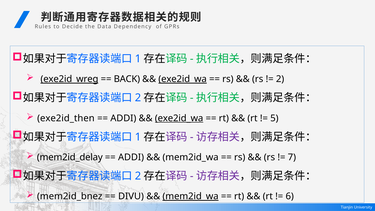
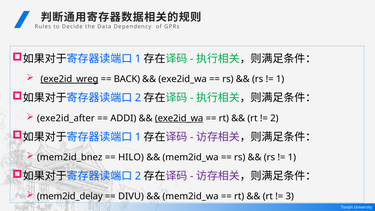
exe2id_wa underline: present -> none (183, 79)
2: 2 -> 1 (280, 79)
exe2id_then: exe2id_then -> exe2id_after (66, 118)
5: 5 -> 2 (274, 118)
mem2id_delay: mem2id_delay -> mem2id_bnez (70, 157)
ADDI: ADDI -> HILO (131, 157)
7: 7 -> 1 (292, 157)
mem2id_bnez: mem2id_bnez -> mem2id_delay (70, 196)
mem2id_wa underline: present -> none (191, 196)
6: 6 -> 3 (290, 196)
